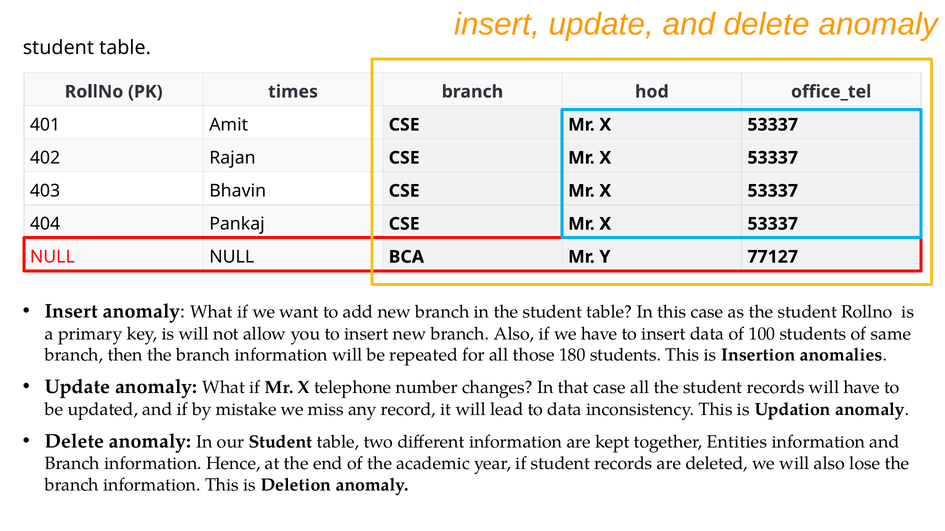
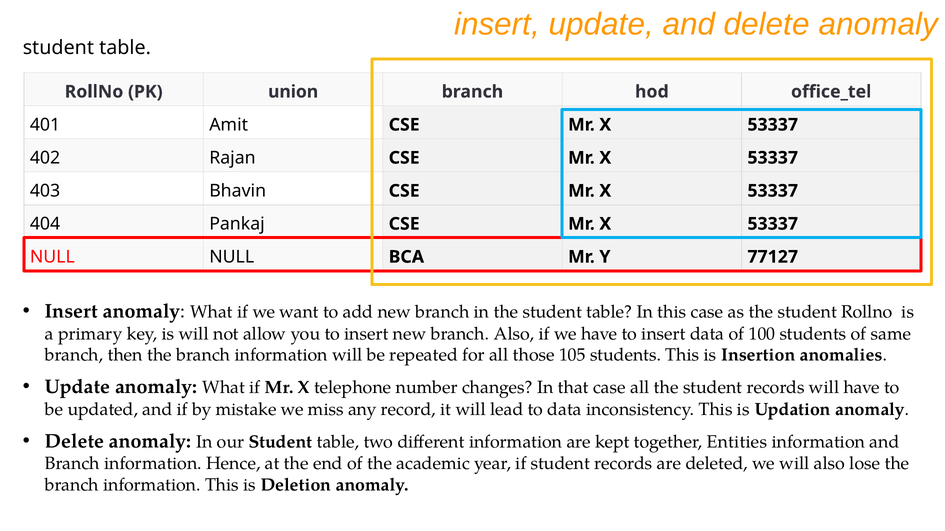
times: times -> union (293, 92)
180: 180 -> 105 (572, 355)
